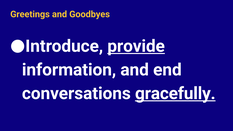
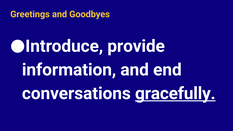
provide underline: present -> none (136, 46)
